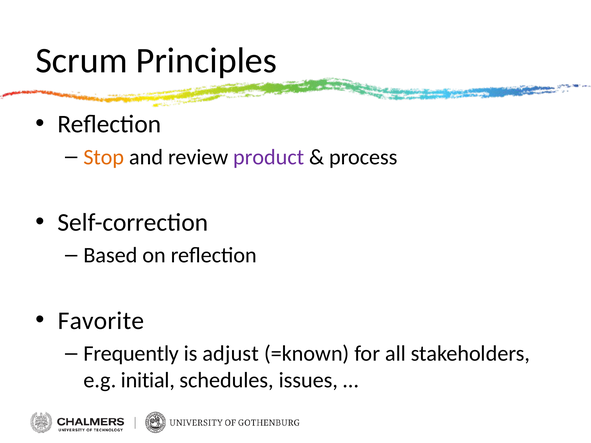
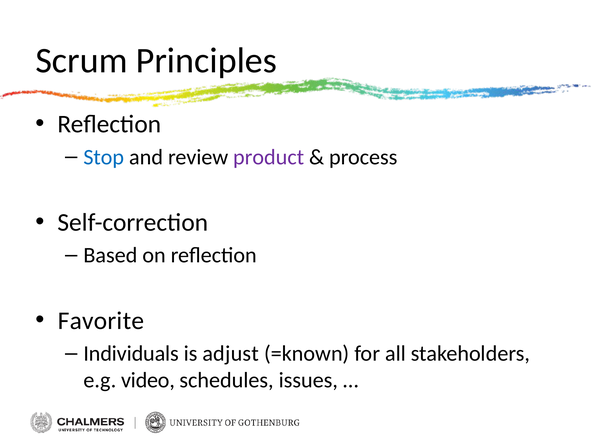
Stop colour: orange -> blue (104, 157)
Frequently: Frequently -> Individuals (131, 354)
initial: initial -> video (148, 380)
